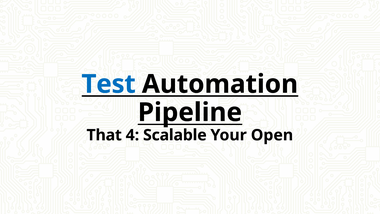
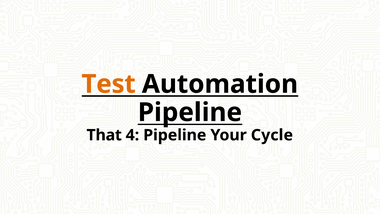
Test colour: blue -> orange (109, 84)
4 Scalable: Scalable -> Pipeline (175, 135)
Open: Open -> Cycle (272, 135)
